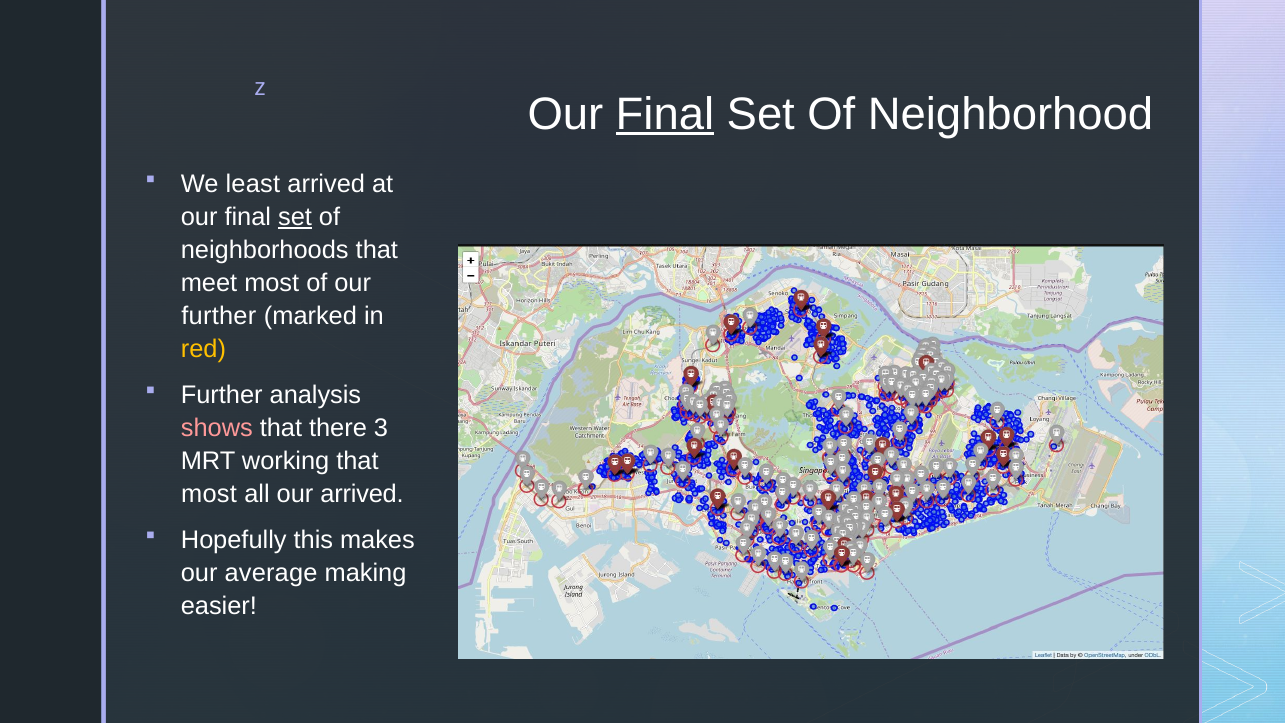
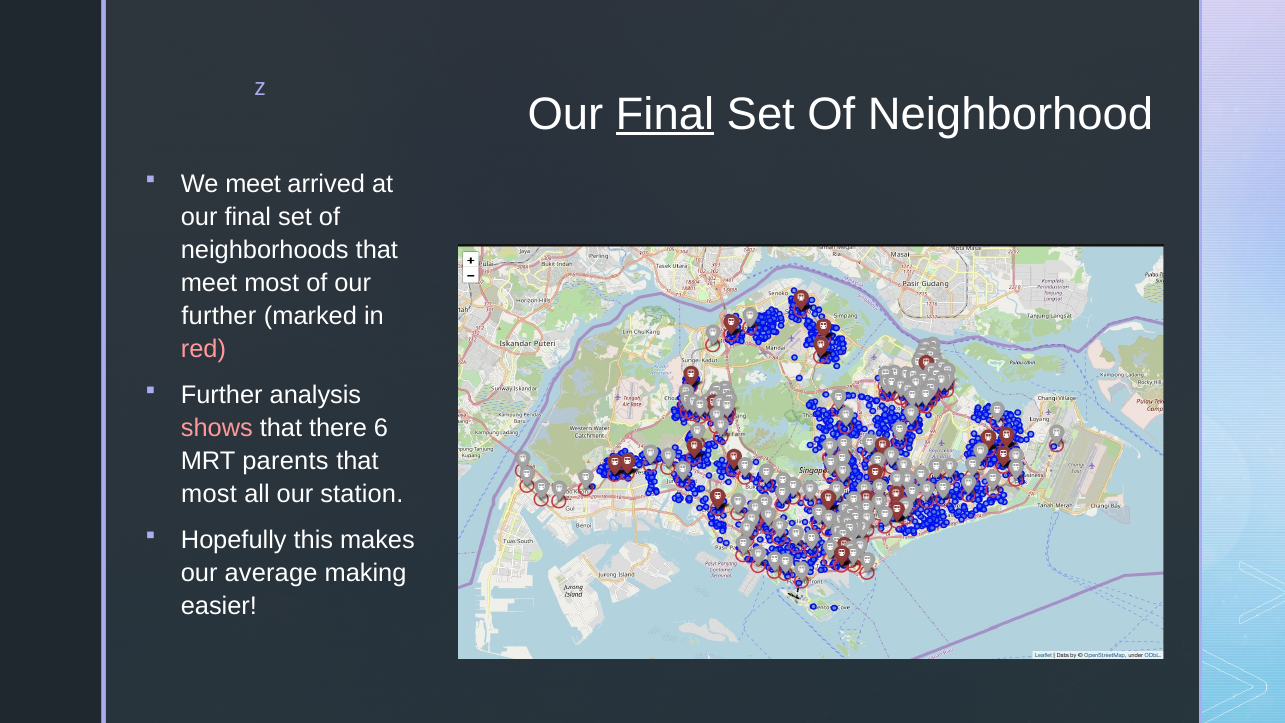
We least: least -> meet (253, 184)
set underline: present -> none (295, 217)
red colour: yellow -> pink (203, 349)
3: 3 -> 6 (381, 428)
working: working -> parents (285, 461)
our arrived: arrived -> station (362, 494)
